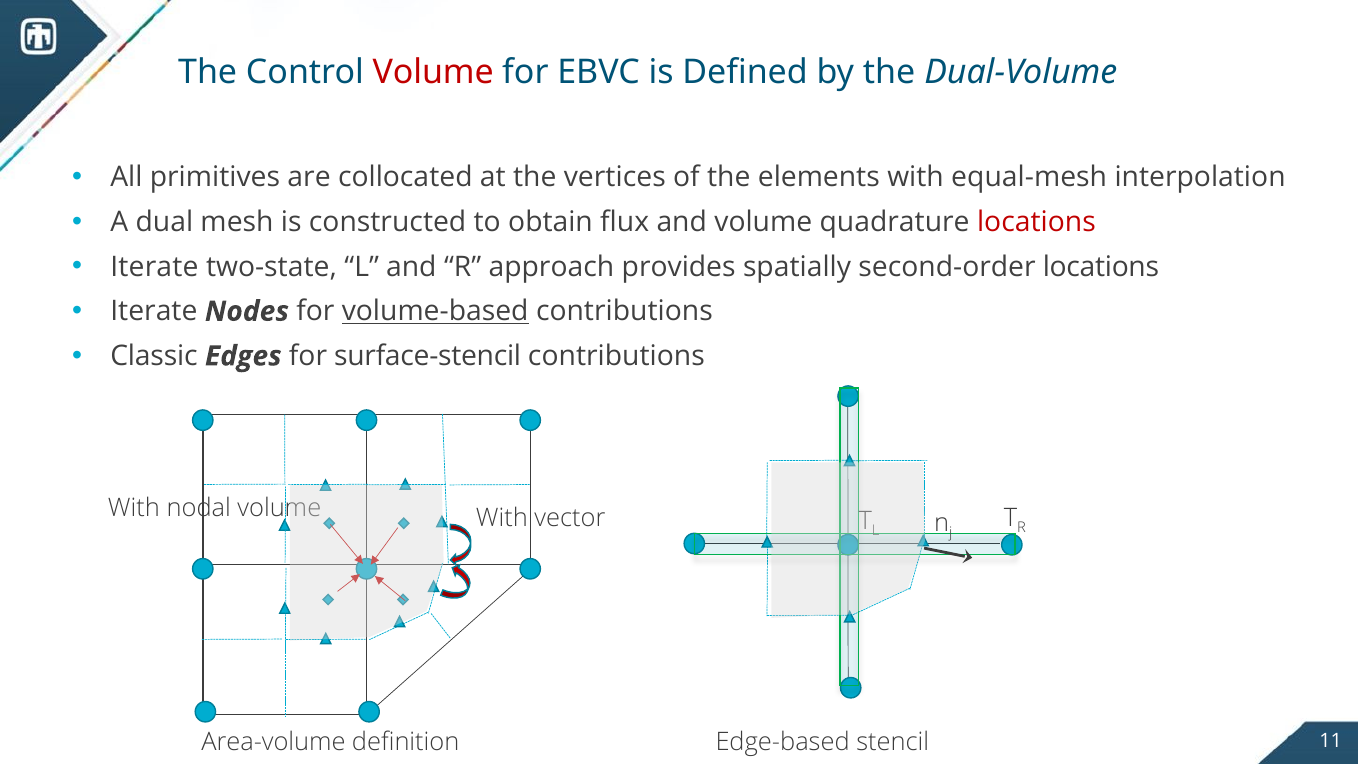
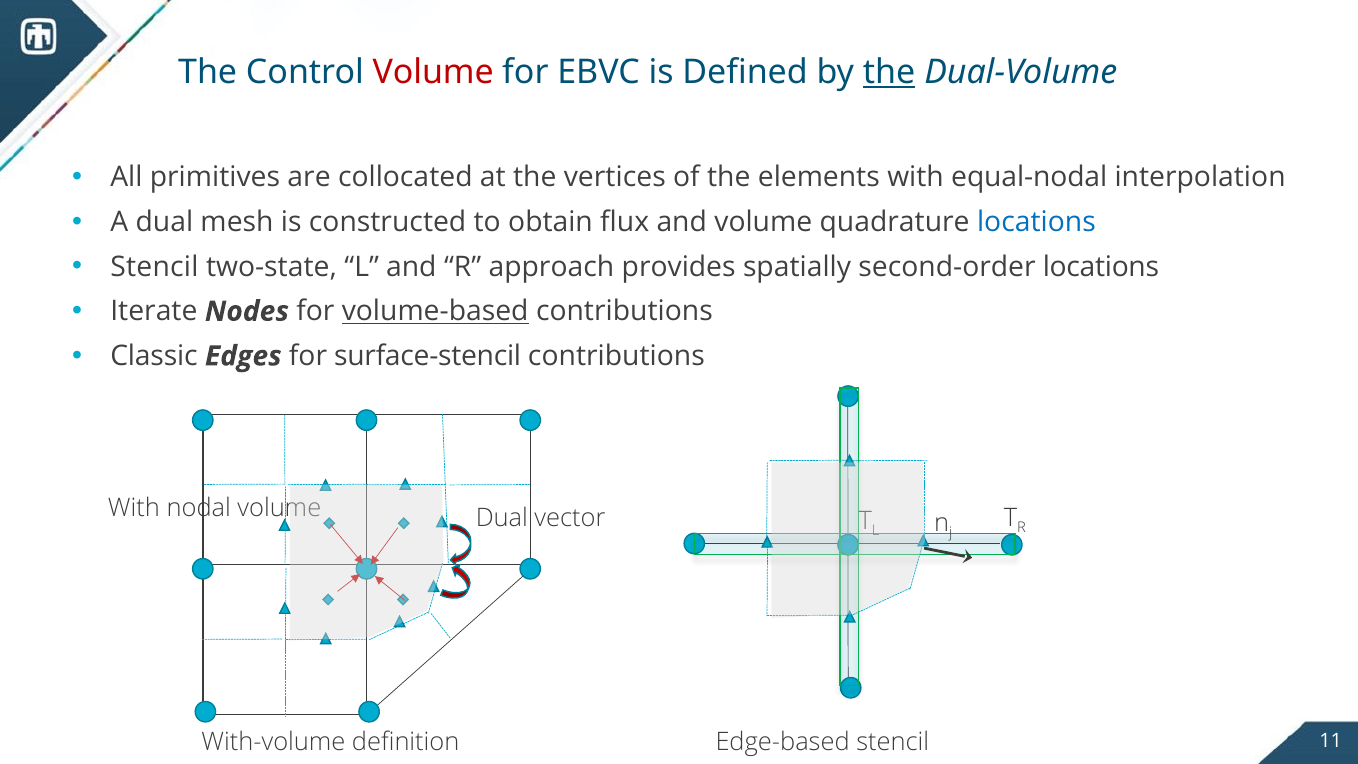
the underline: none -> present (889, 72)
equal-mesh: equal-mesh -> equal-nodal (1029, 177)
locations colour: red -> blue (1036, 222)
Iterate: Iterate -> Stencil (154, 267)
With: With -> Dual (502, 518)
Area-volume: Area-volume -> With-volume (273, 741)
